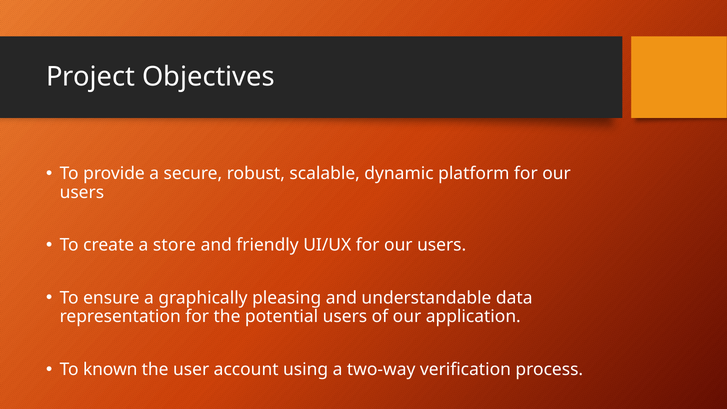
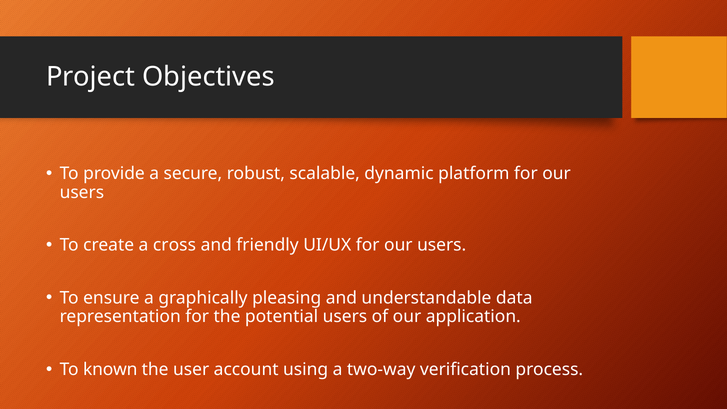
store: store -> cross (174, 245)
